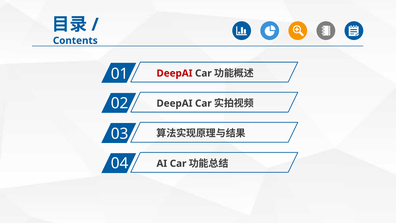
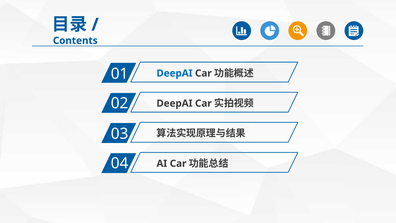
DeepAI colour: red -> blue (174, 73)
